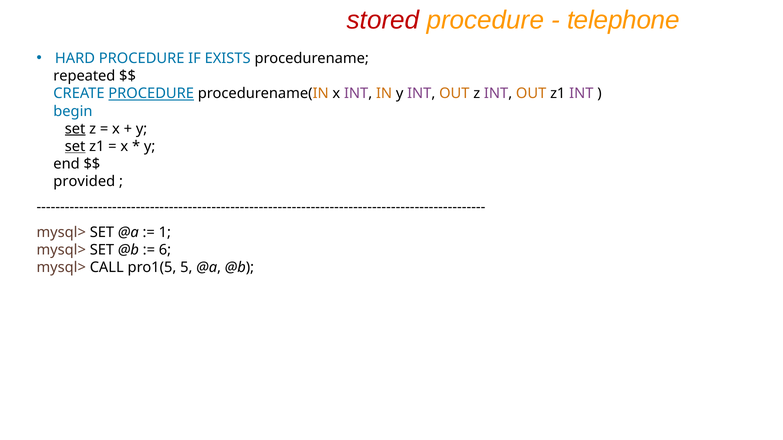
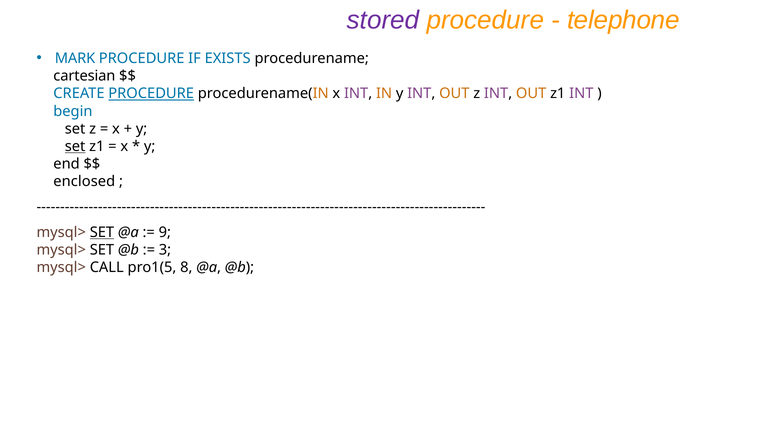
stored colour: red -> purple (383, 20)
HARD: HARD -> MARK (75, 58)
repeated: repeated -> cartesian (84, 76)
set underline: present -> none (75, 129)
provided: provided -> enclosed (84, 182)
SET underline: none -> present (102, 233)
1: 1 -> 9 (165, 233)
6: 6 -> 3 (165, 250)
5: 5 -> 8 (186, 268)
